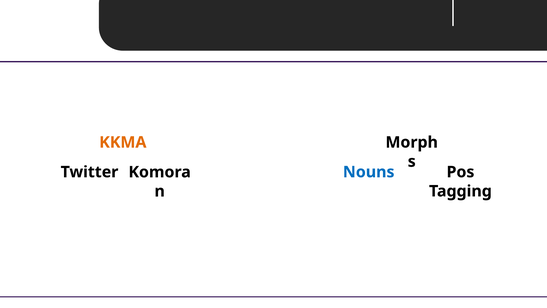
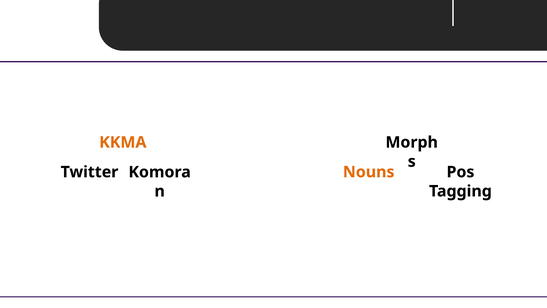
Nouns colour: blue -> orange (369, 172)
